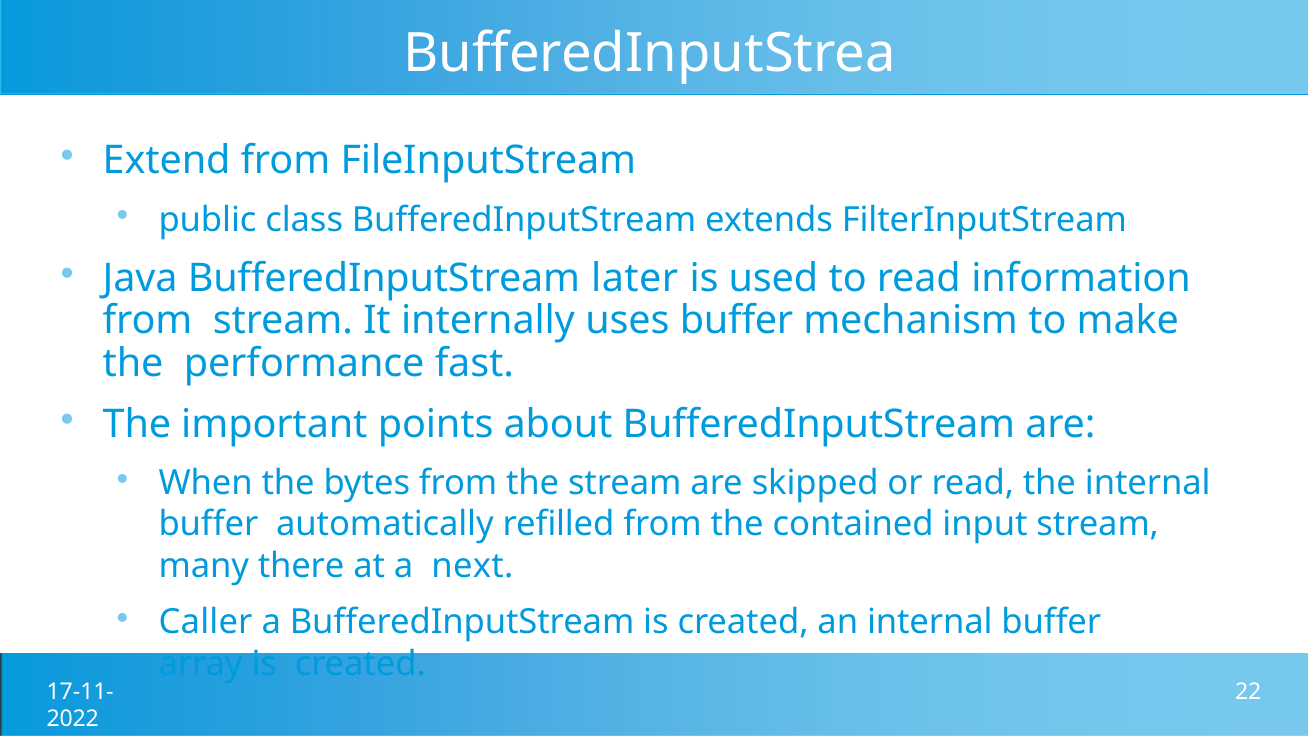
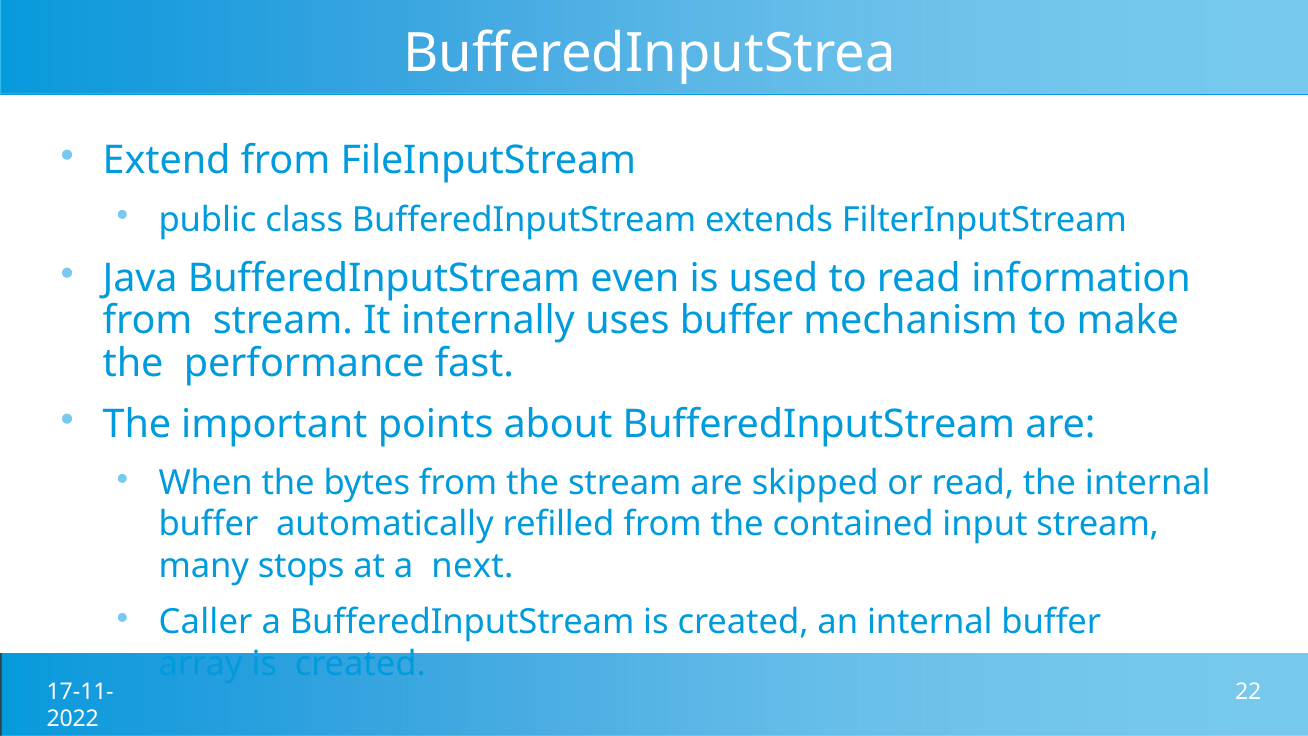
later: later -> even (635, 278)
there: there -> stops (301, 566)
